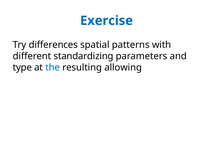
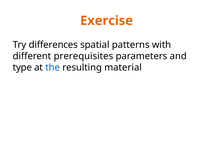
Exercise colour: blue -> orange (107, 21)
standardizing: standardizing -> prerequisites (83, 56)
allowing: allowing -> material (123, 67)
